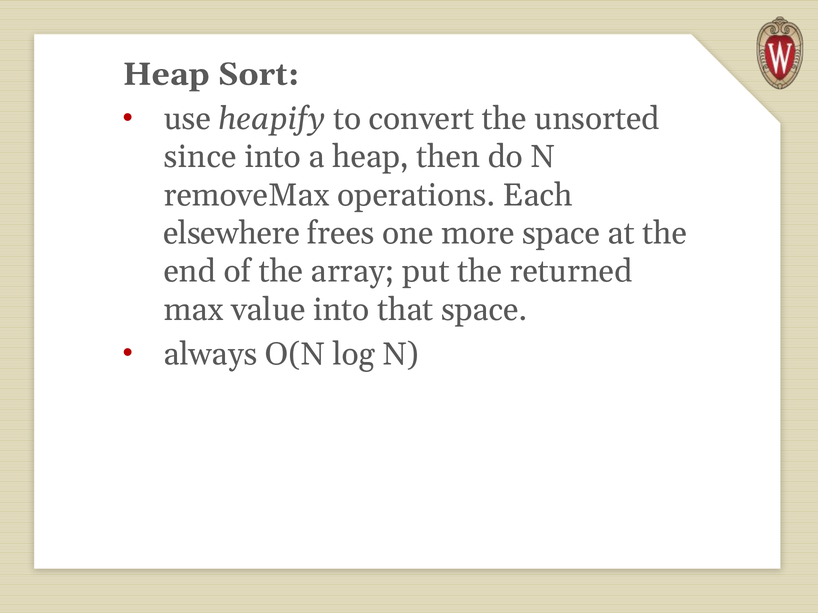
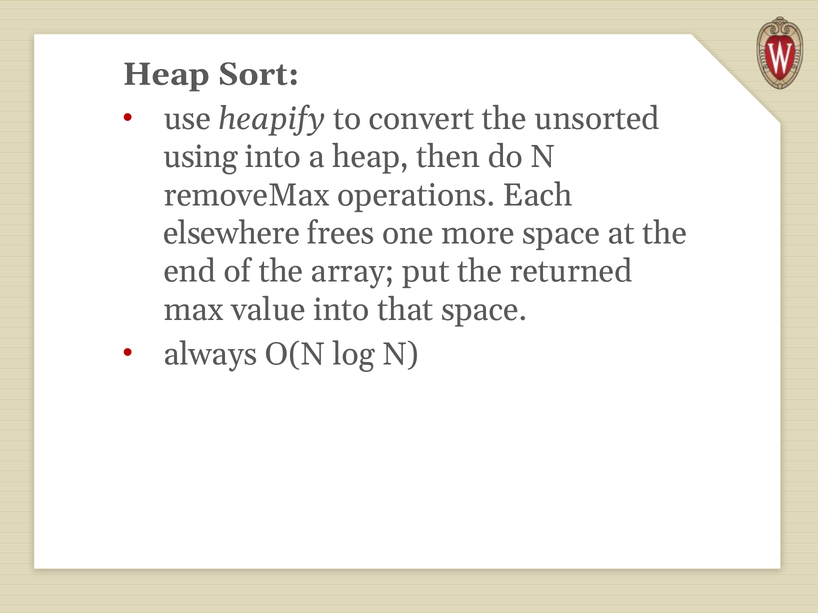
since: since -> using (201, 157)
